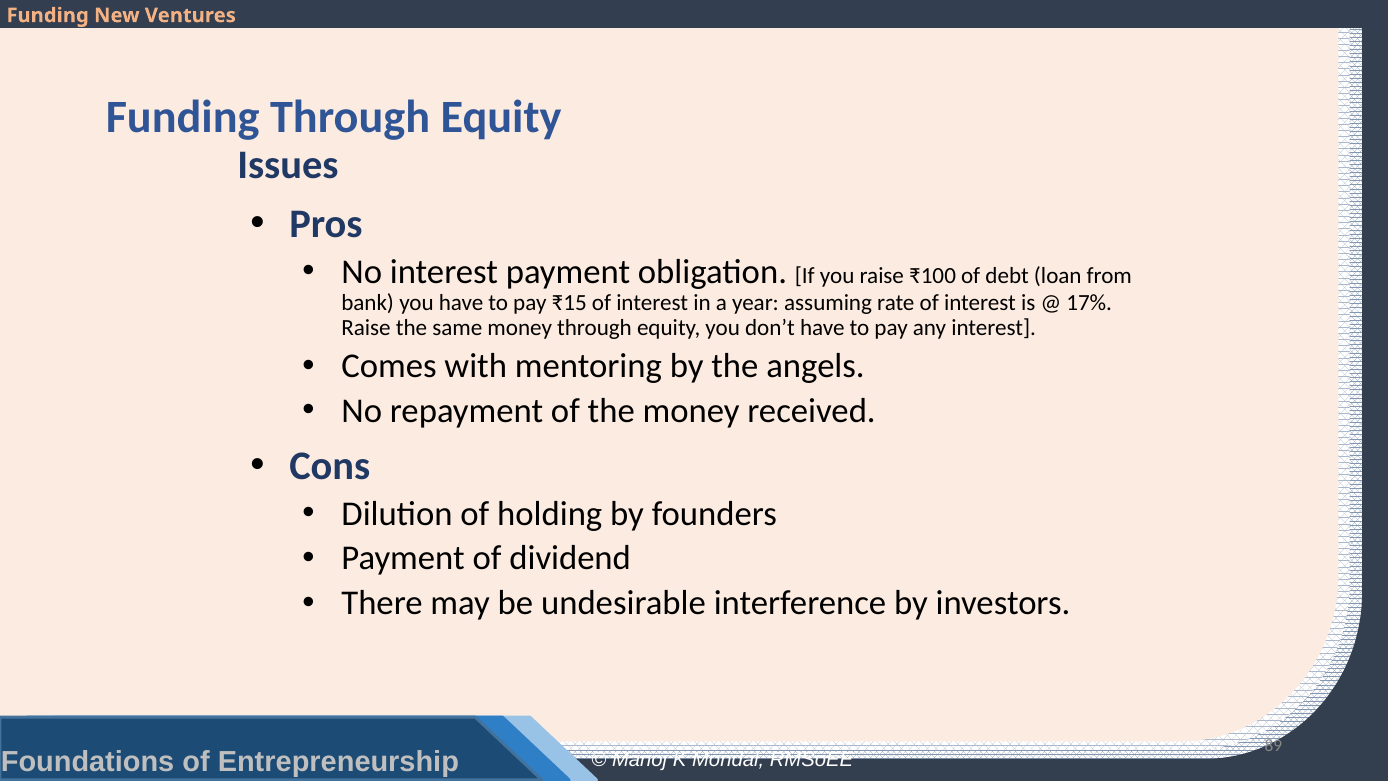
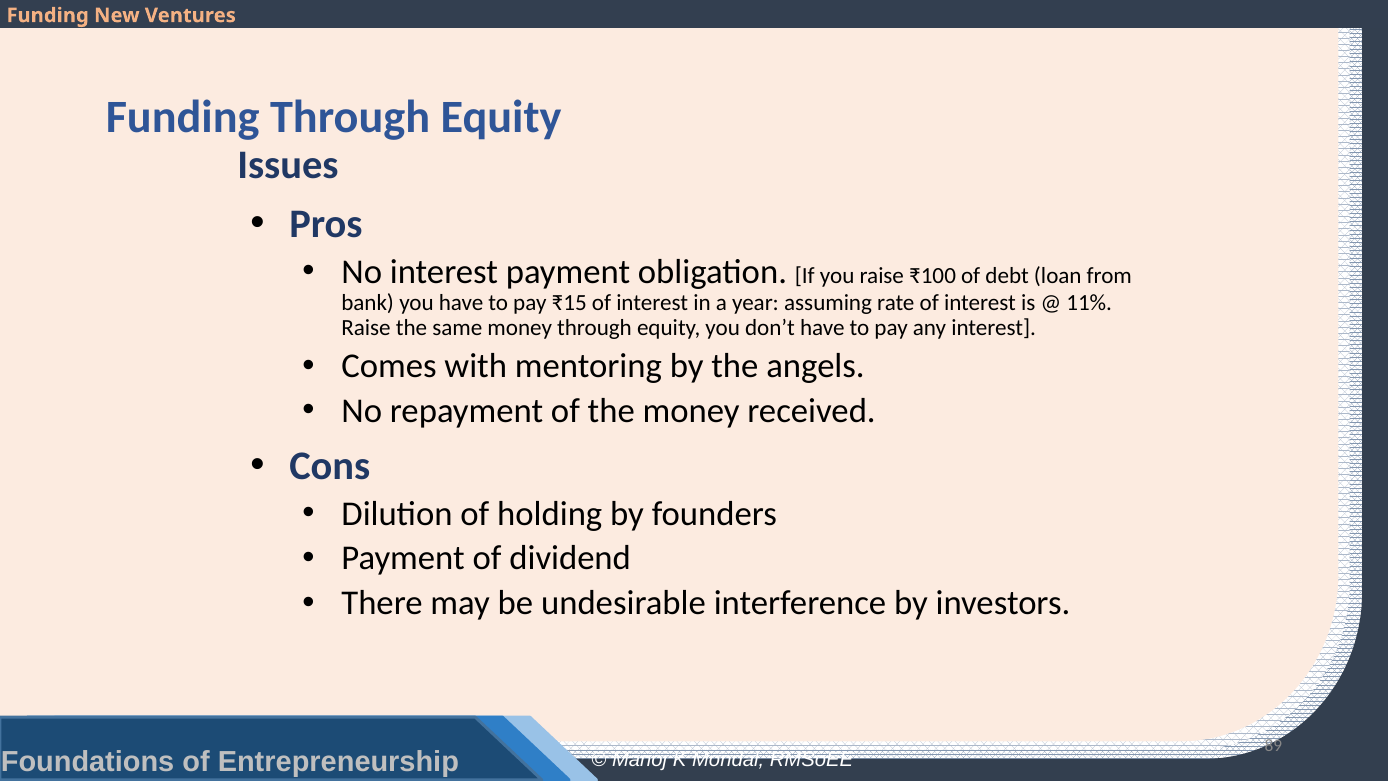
17%: 17% -> 11% (1089, 303)
